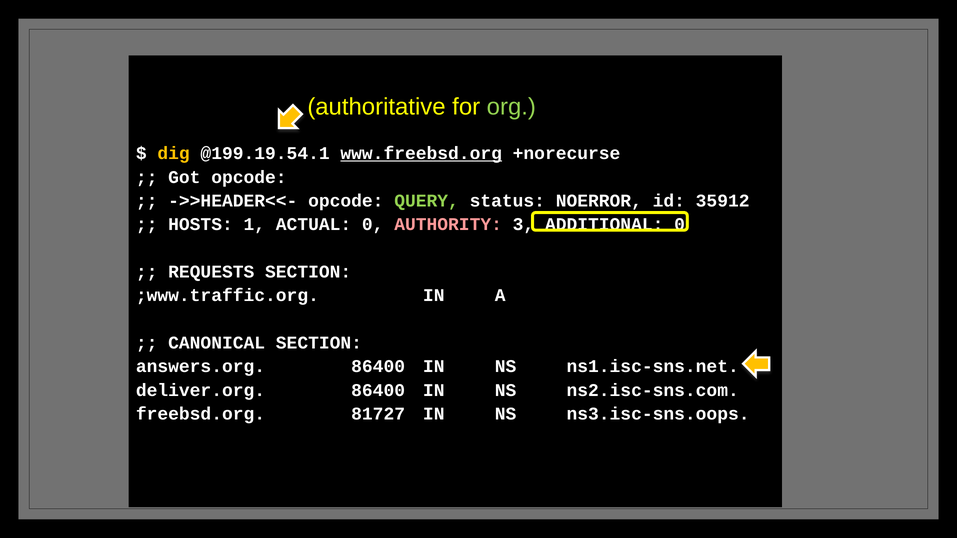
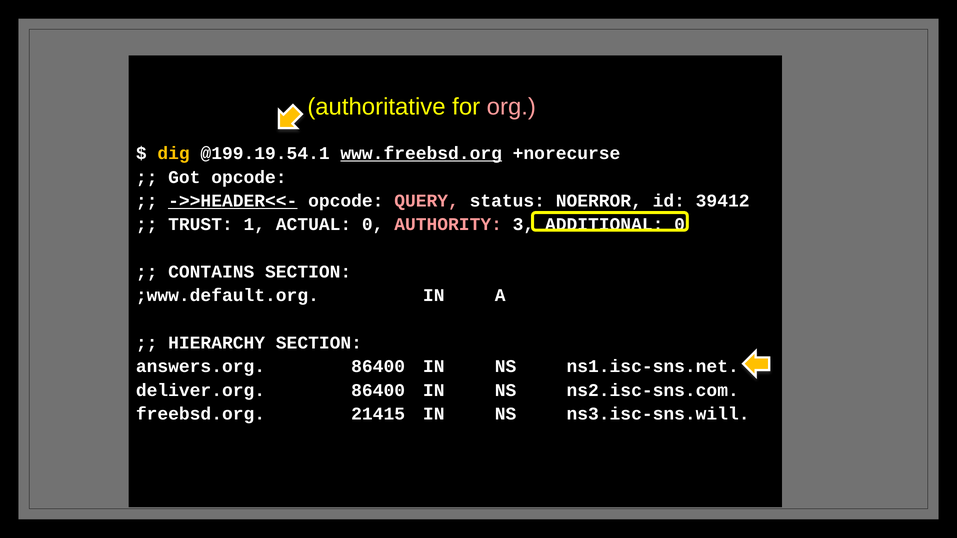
org colour: light green -> pink (511, 107)
->>HEADER<<- underline: none -> present (233, 201)
QUERY colour: light green -> pink (427, 201)
35912: 35912 -> 39412 (723, 201)
HOSTS: HOSTS -> TRUST (200, 225)
REQUESTS: REQUESTS -> CONTAINS (211, 272)
;www.traffic.org: ;www.traffic.org -> ;www.default.org (227, 296)
CANONICAL: CANONICAL -> HIERARCHY (217, 343)
81727: 81727 -> 21415 (378, 414)
ns3.isc-sns.oops: ns3.isc-sns.oops -> ns3.isc-sns.will (658, 414)
